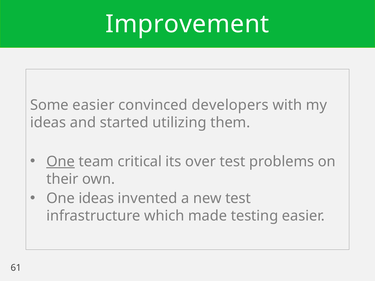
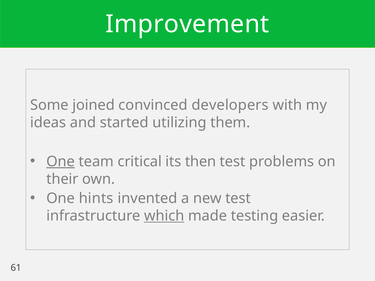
Some easier: easier -> joined (94, 105)
over: over -> then (201, 162)
One ideas: ideas -> hints (96, 199)
which underline: none -> present (164, 216)
